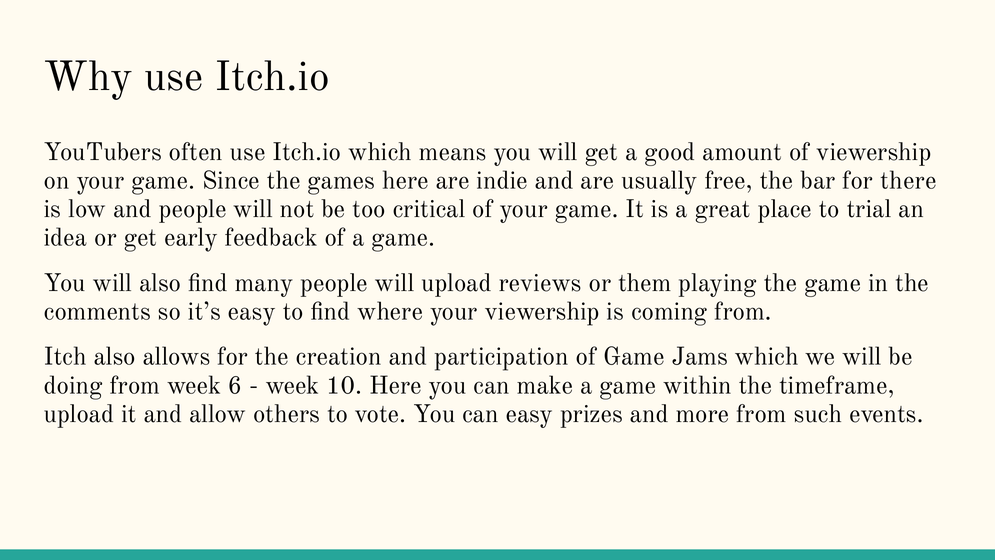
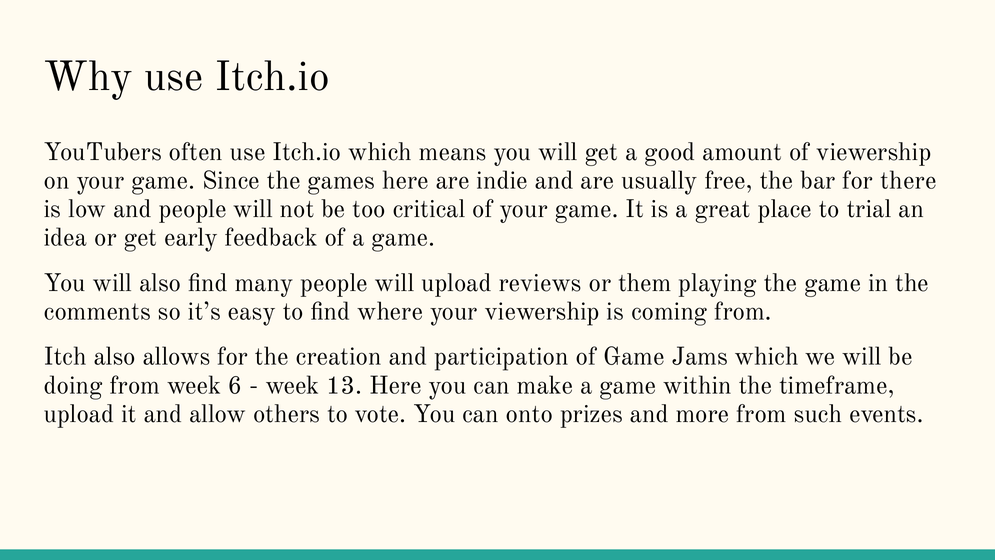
10: 10 -> 13 (344, 385)
can easy: easy -> onto (529, 414)
